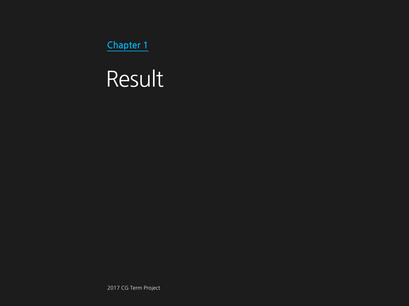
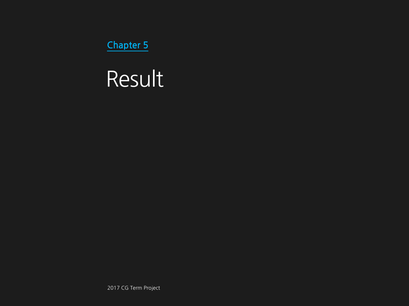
1: 1 -> 5 (146, 46)
